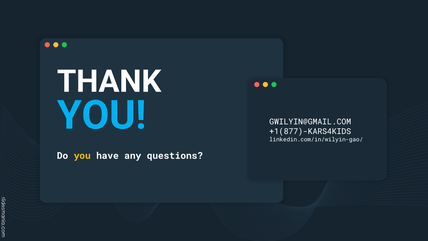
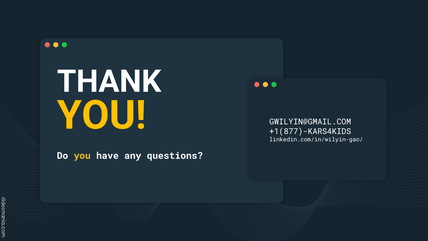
YOU colour: light blue -> yellow (102, 115)
